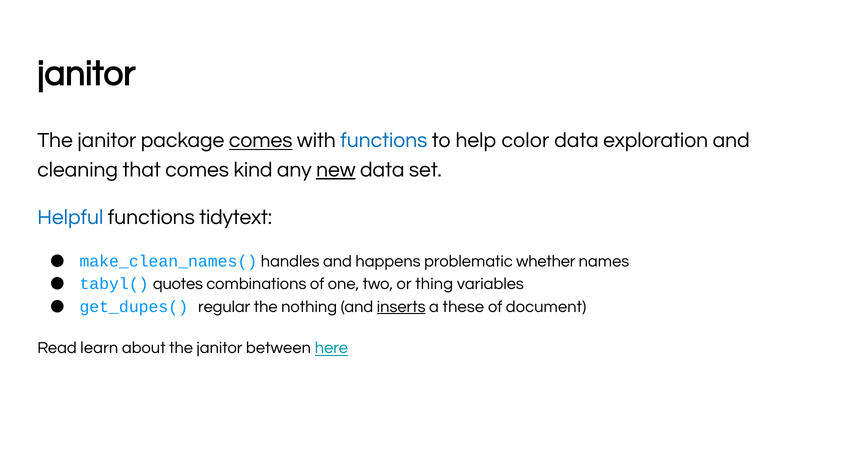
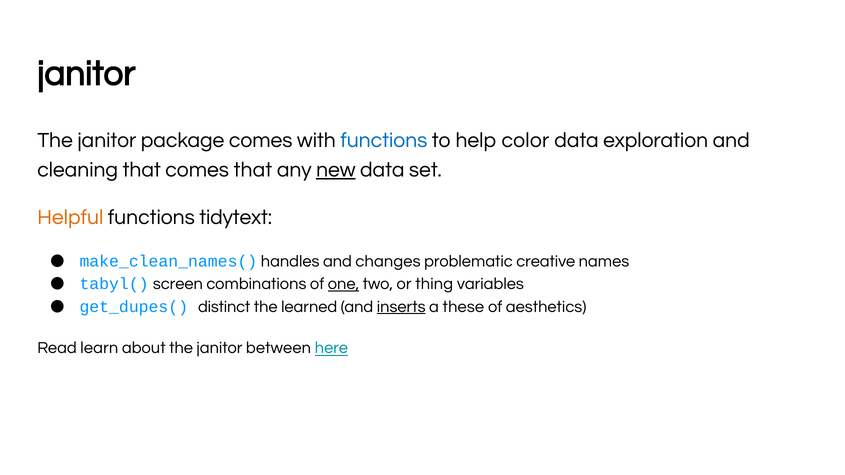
comes underline: present -> none (261, 141)
comes kind: kind -> that (253, 170)
Helpful colour: blue -> orange (70, 218)
happens: happens -> changes (388, 262)
whether: whether -> creative (546, 262)
quotes: quotes -> screen (178, 284)
one underline: none -> present (343, 284)
regular: regular -> distinct (224, 307)
nothing: nothing -> learned (309, 307)
document: document -> aesthetics (546, 307)
